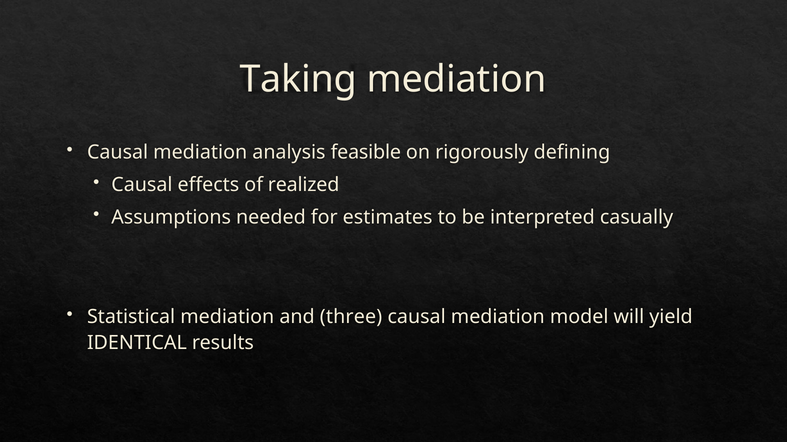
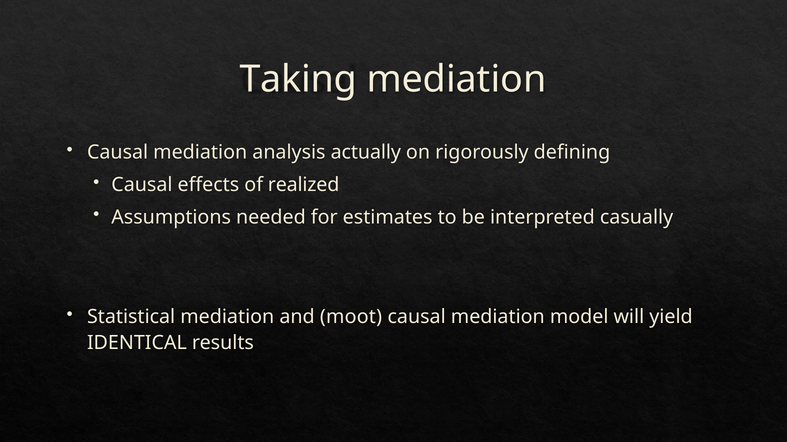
feasible: feasible -> actually (366, 153)
three: three -> moot (351, 317)
